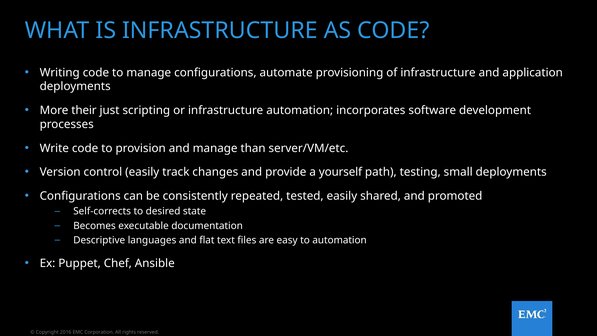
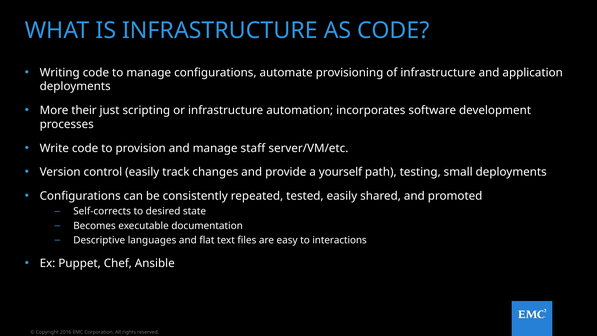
than: than -> staff (253, 148)
to automation: automation -> interactions (340, 240)
